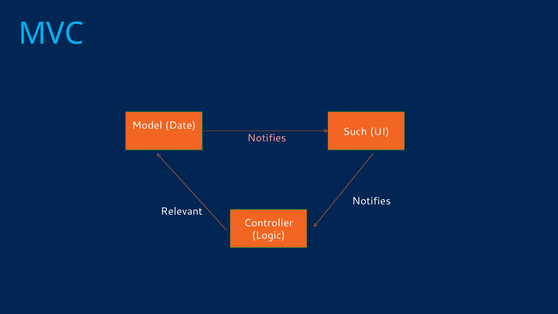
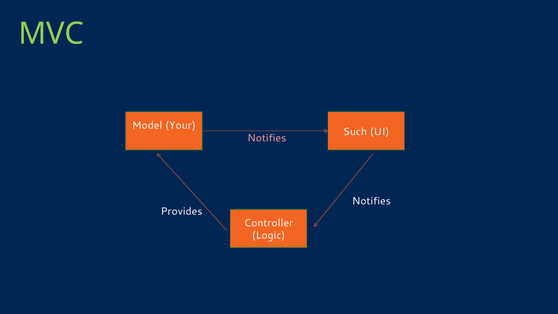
MVC colour: light blue -> light green (51, 34)
Date: Date -> Your (180, 125)
Relevant: Relevant -> Provides (182, 211)
